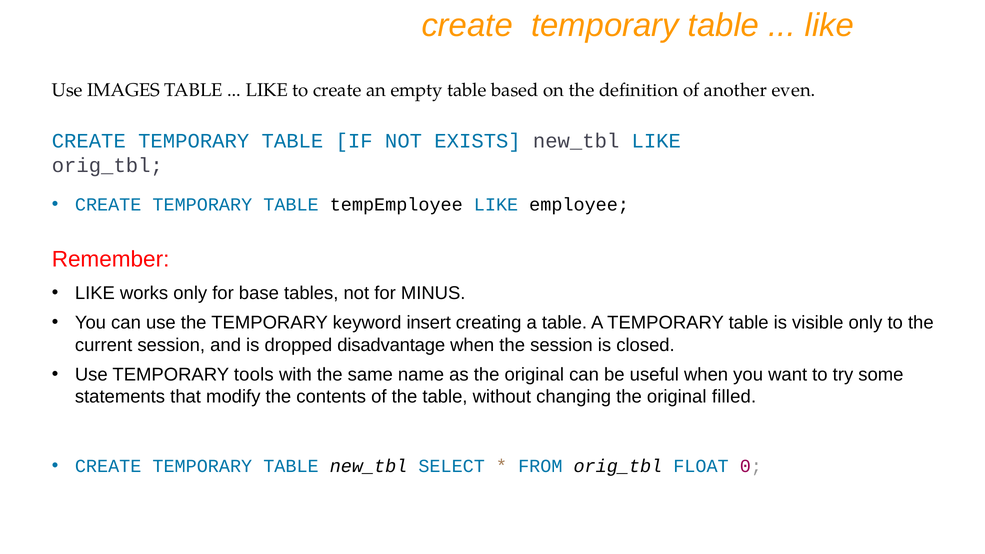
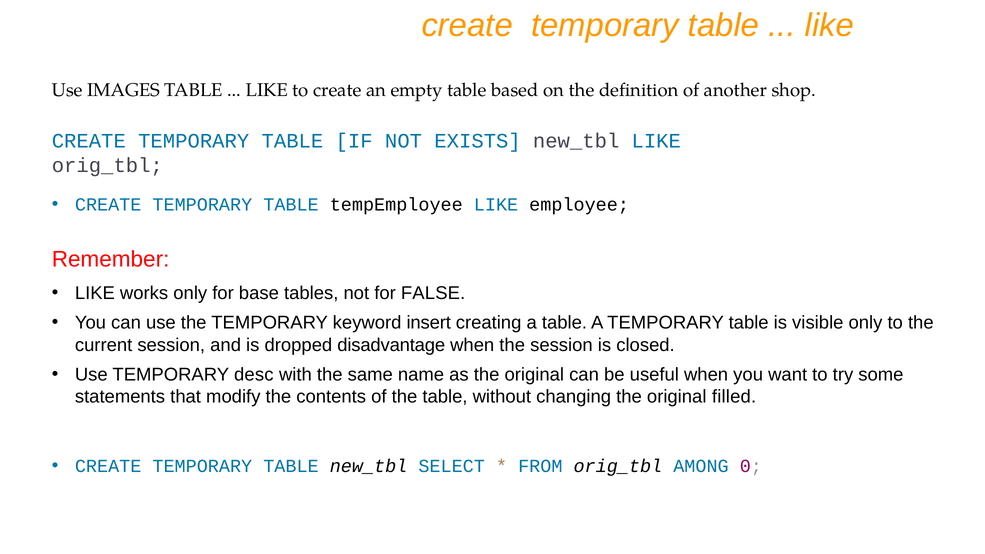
even: even -> shop (794, 90)
MINUS: MINUS -> FALSE (433, 293)
tools: tools -> desc (254, 375)
FLOAT: FLOAT -> AMONG (701, 466)
